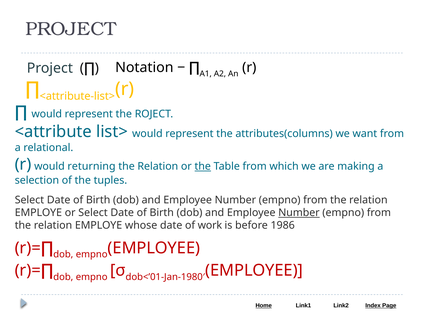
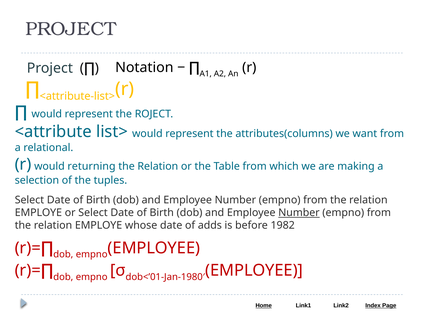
the underline: present -> none (203, 166)
work: work -> adds (210, 225)
1986: 1986 -> 1982 (283, 225)
